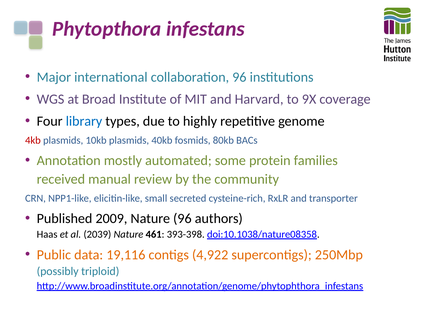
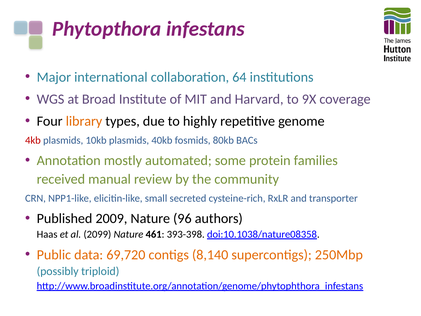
collaboration 96: 96 -> 64 (239, 77)
library colour: blue -> orange (84, 121)
2039: 2039 -> 2099 (97, 234)
19,116: 19,116 -> 69,720 (126, 255)
4,922: 4,922 -> 8,140 (210, 255)
